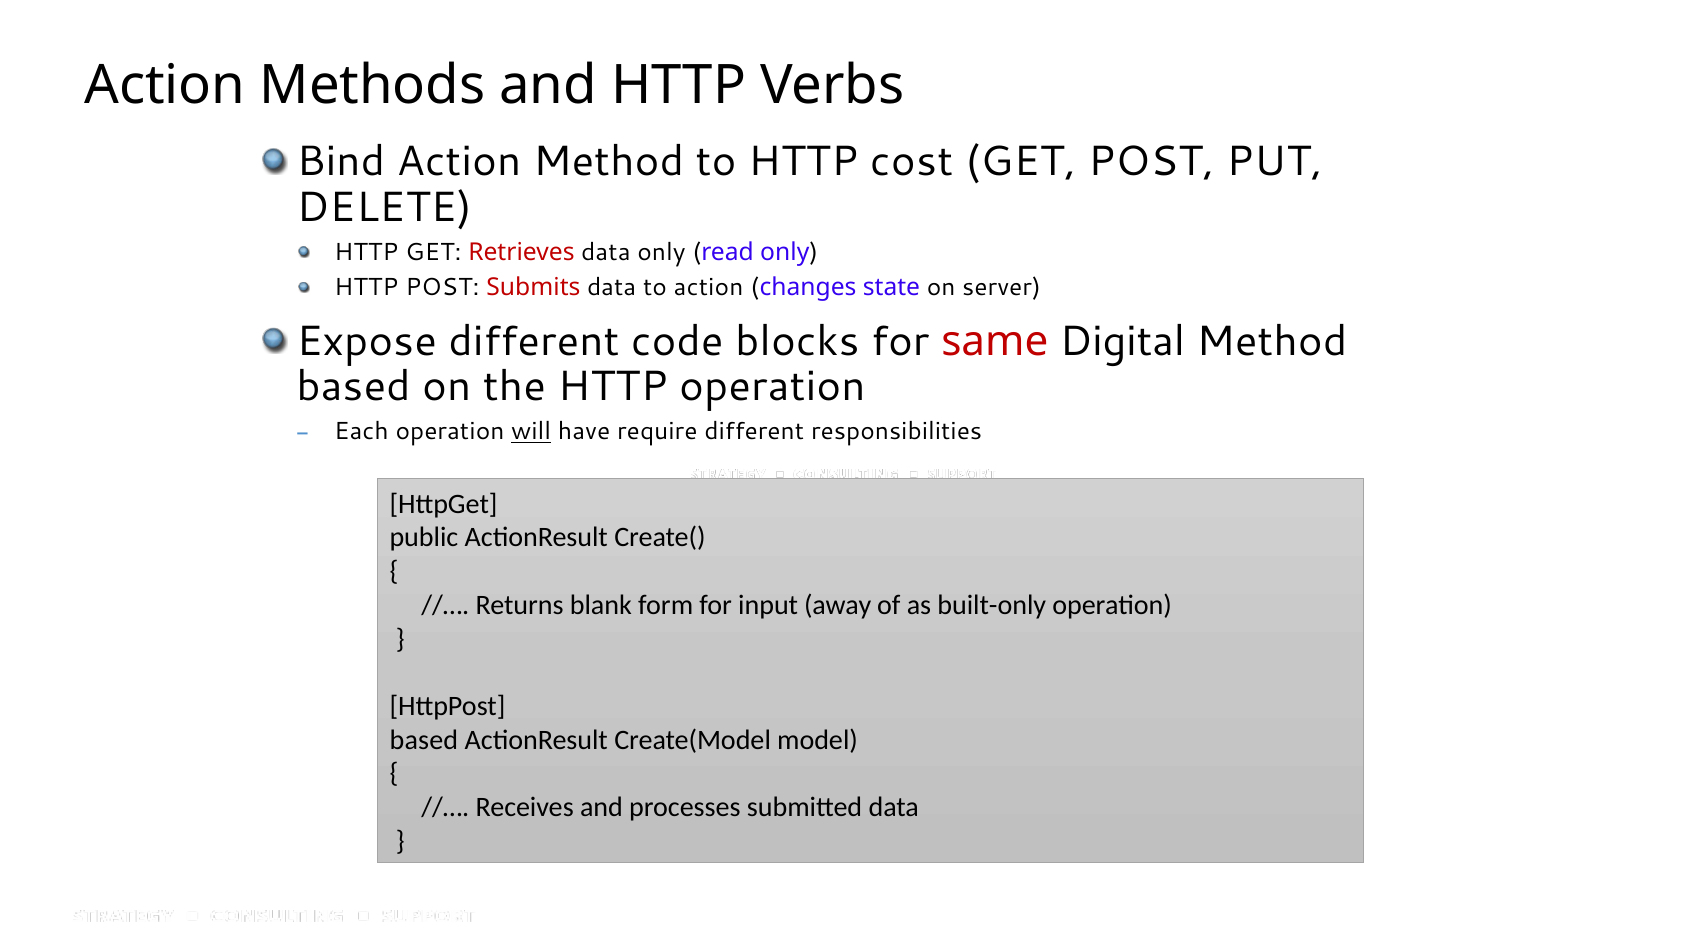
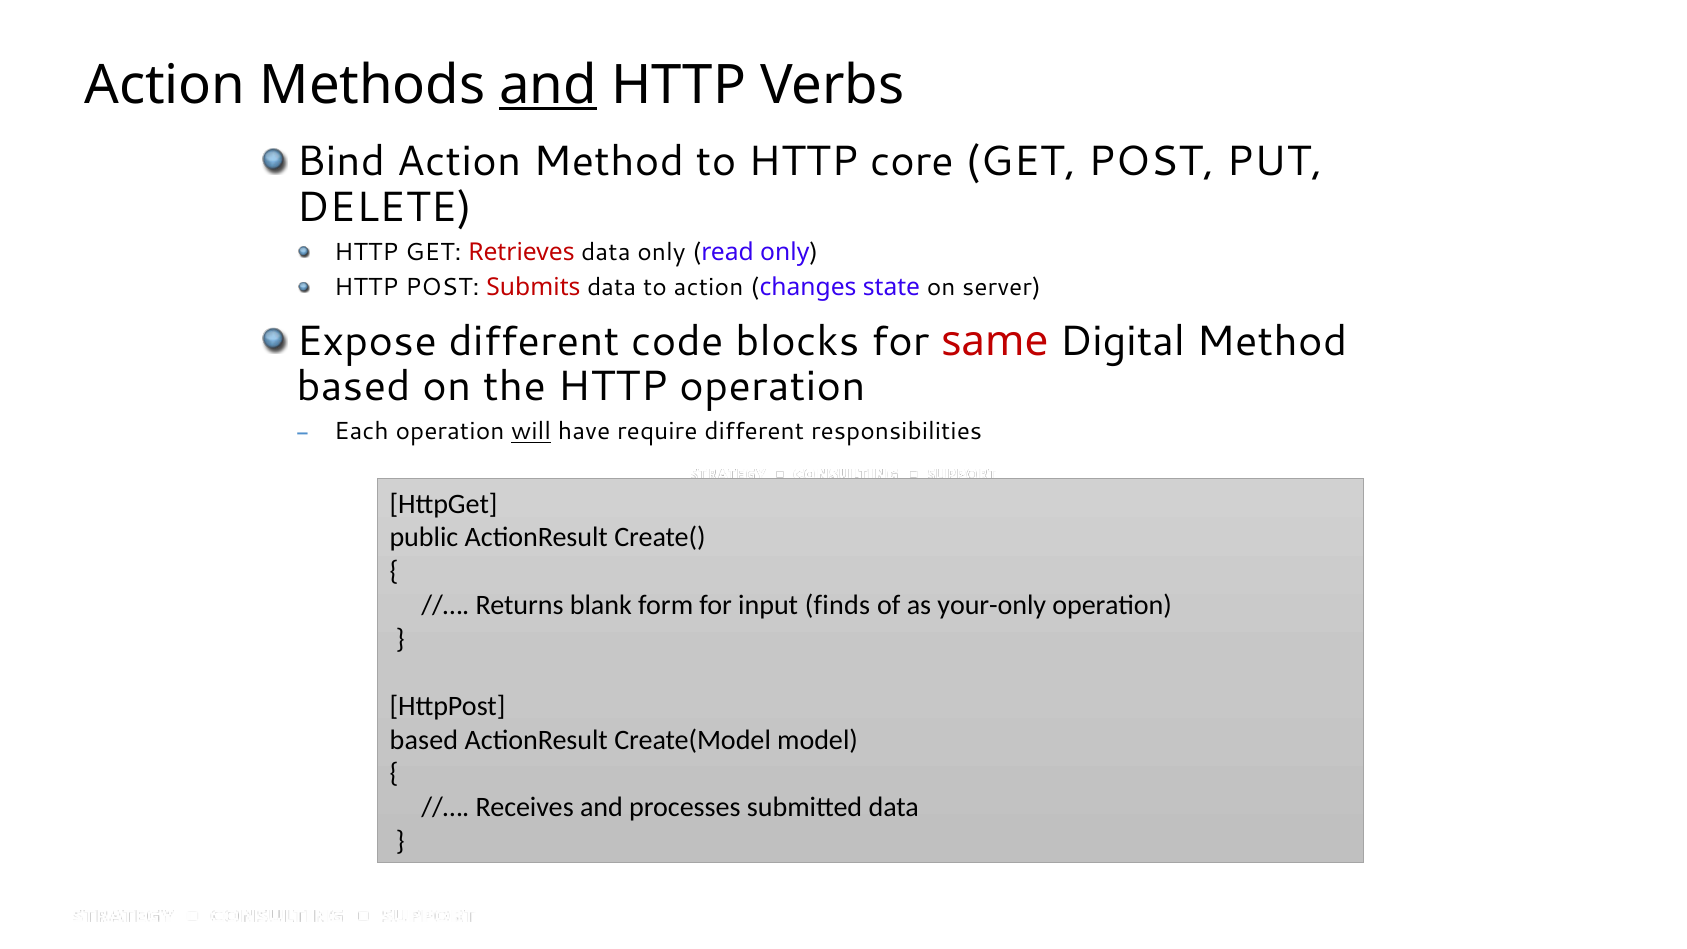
and underline: none -> present (548, 85)
cost: cost -> core (912, 162)
away: away -> finds (837, 605)
built-only: built-only -> your-only (992, 605)
